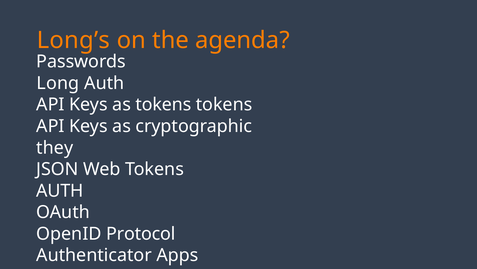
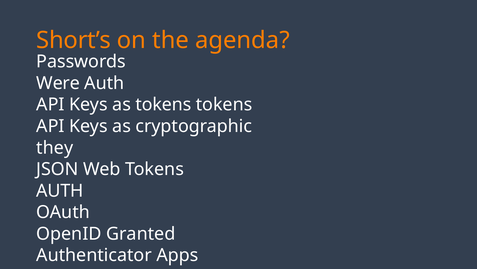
Long’s: Long’s -> Short’s (74, 40)
Long: Long -> Were (58, 83)
Protocol: Protocol -> Granted (141, 233)
